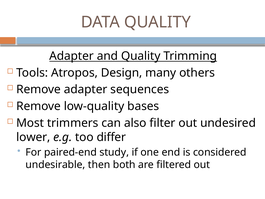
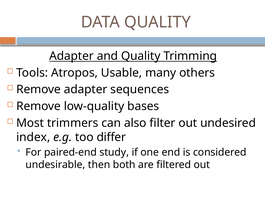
Design: Design -> Usable (122, 73)
lower: lower -> index (33, 137)
